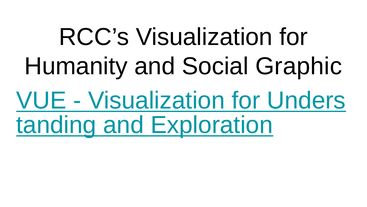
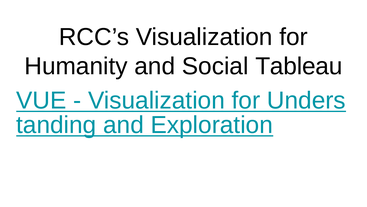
Graphic: Graphic -> Tableau (299, 66)
